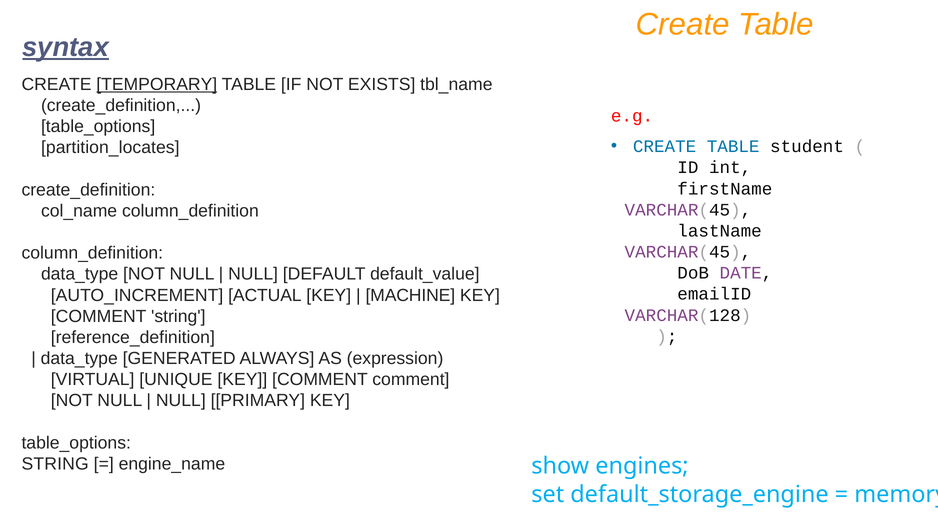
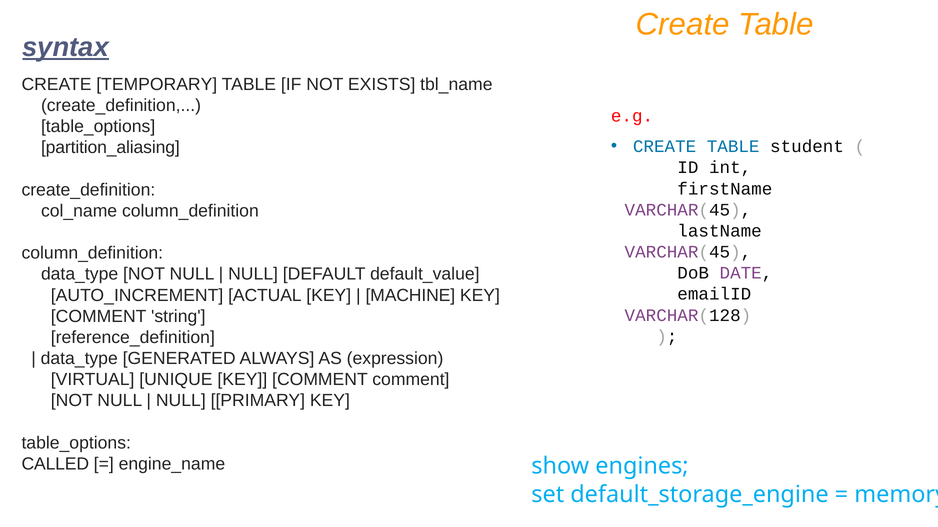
TEMPORARY underline: present -> none (157, 85)
partition_locates: partition_locates -> partition_aliasing (110, 148)
STRING: STRING -> CALLED (55, 464)
